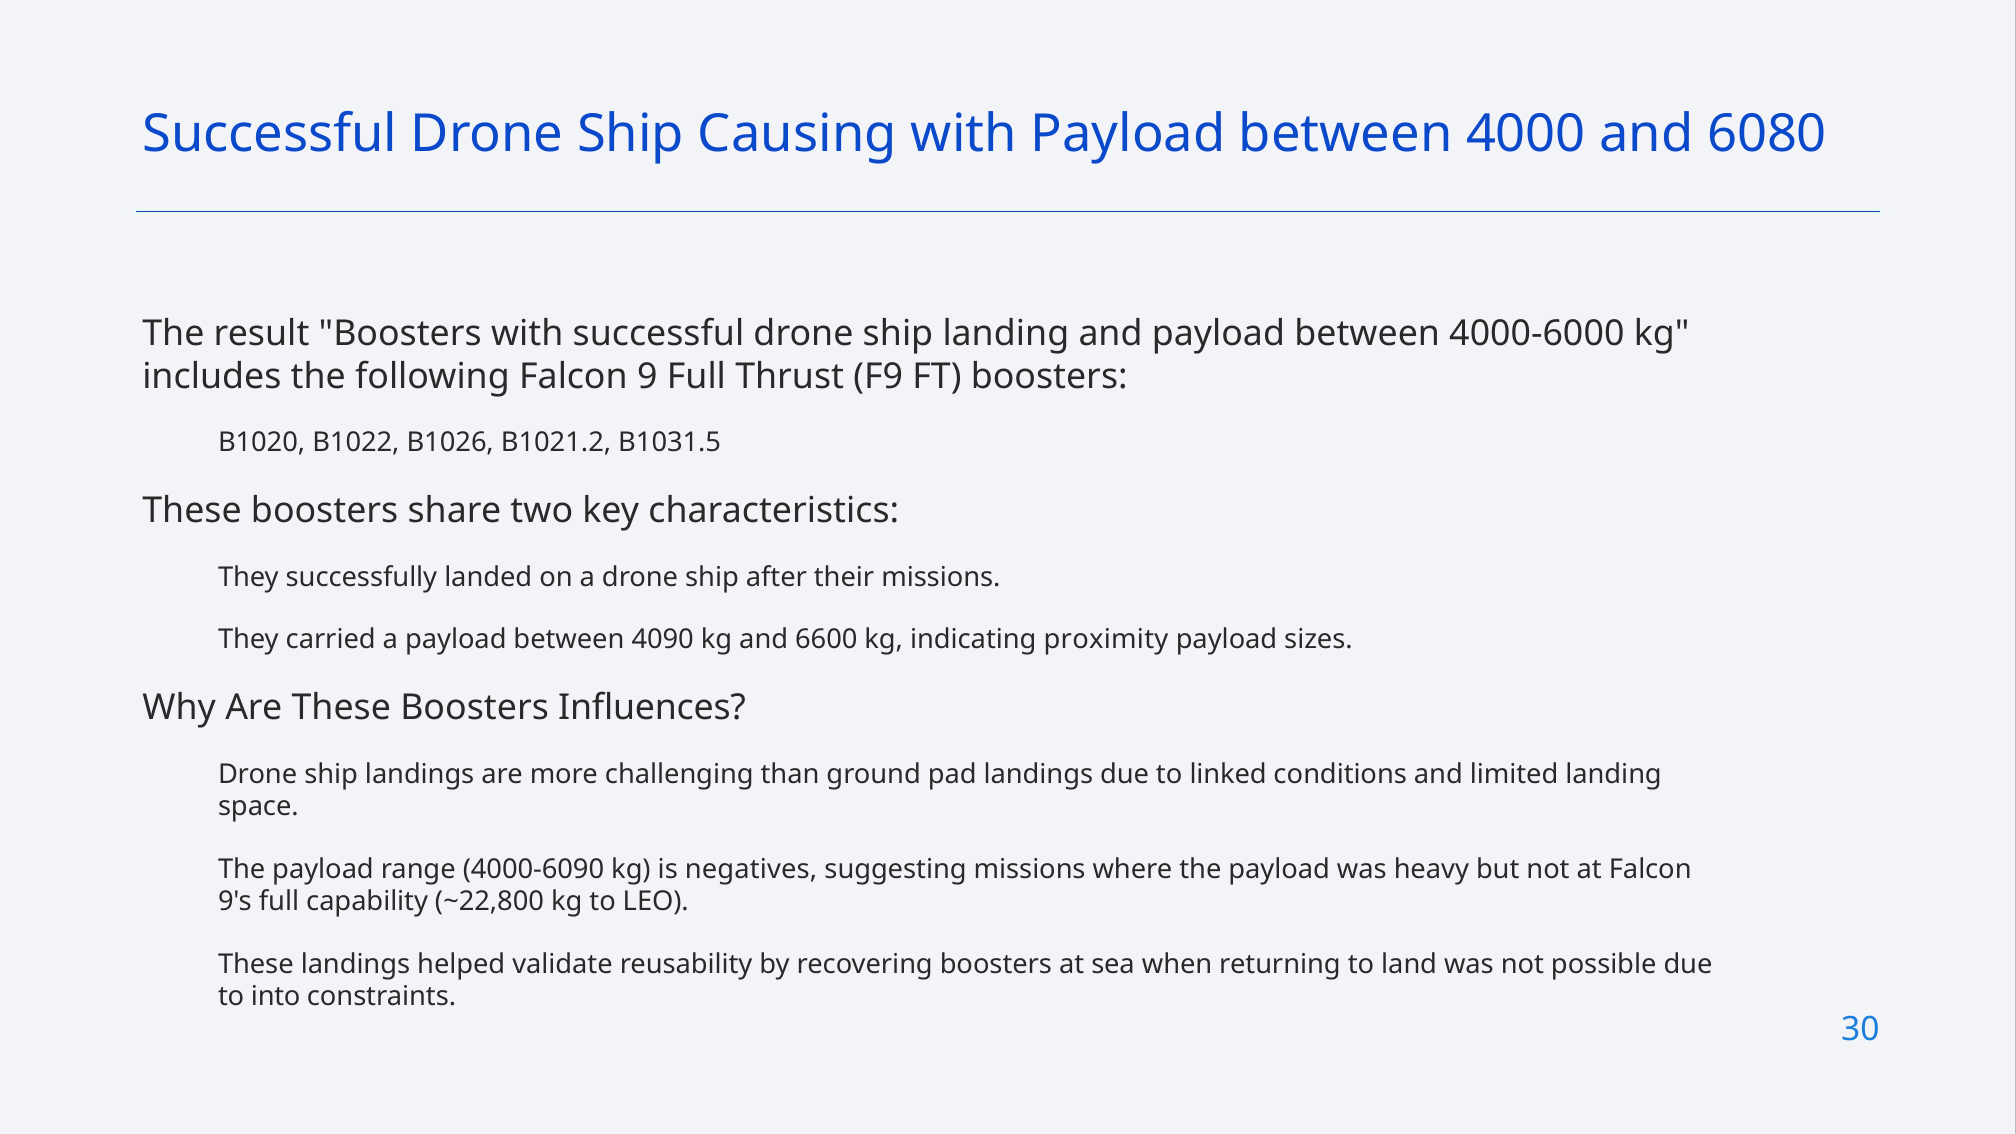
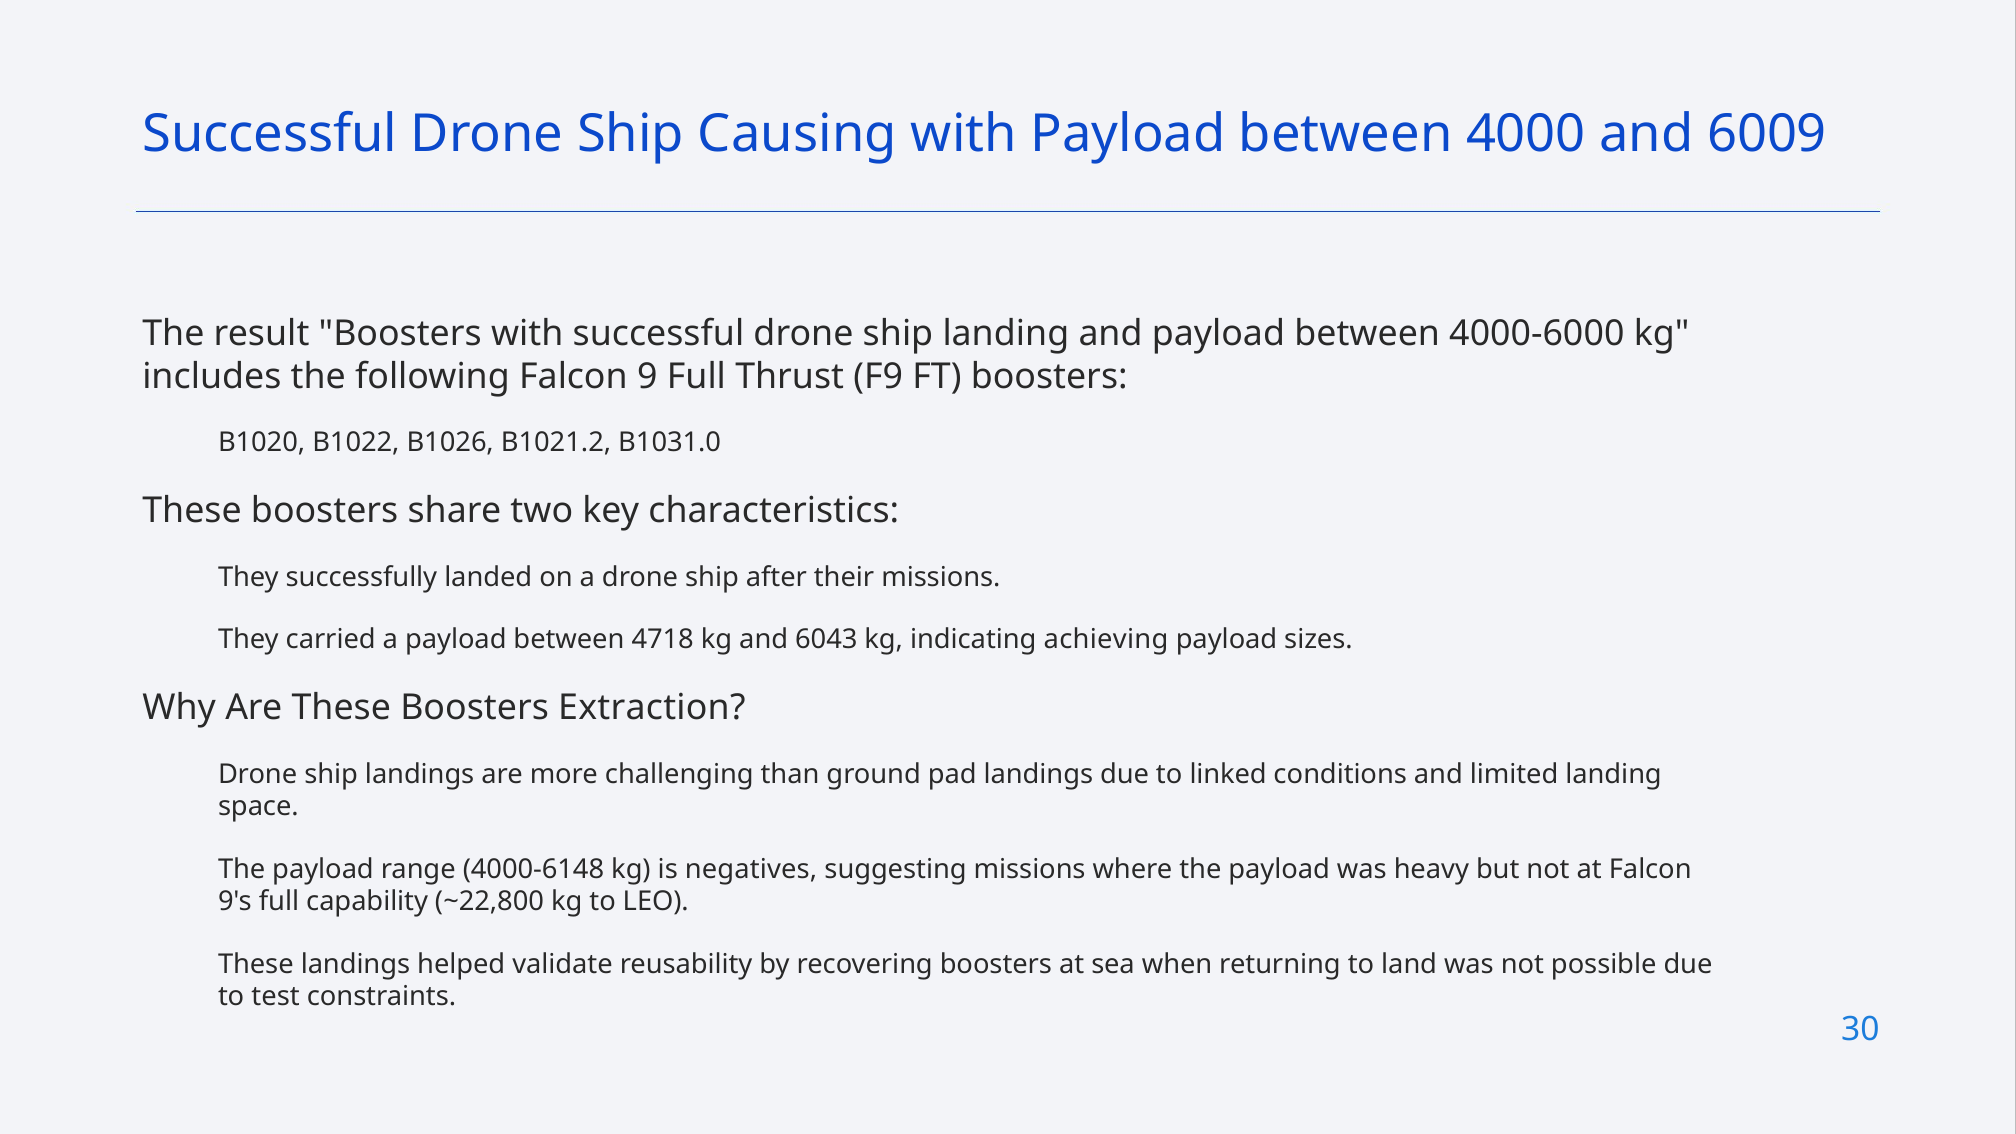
6080: 6080 -> 6009 (1767, 134)
B1031.5: B1031.5 -> B1031.0 (670, 443)
4090: 4090 -> 4718 (663, 640)
6600: 6600 -> 6043 (826, 640)
proximity: proximity -> achieving (1106, 640)
Influences: Influences -> Extraction (652, 707)
4000-6090: 4000-6090 -> 4000-6148 (533, 869)
into: into -> test (276, 997)
